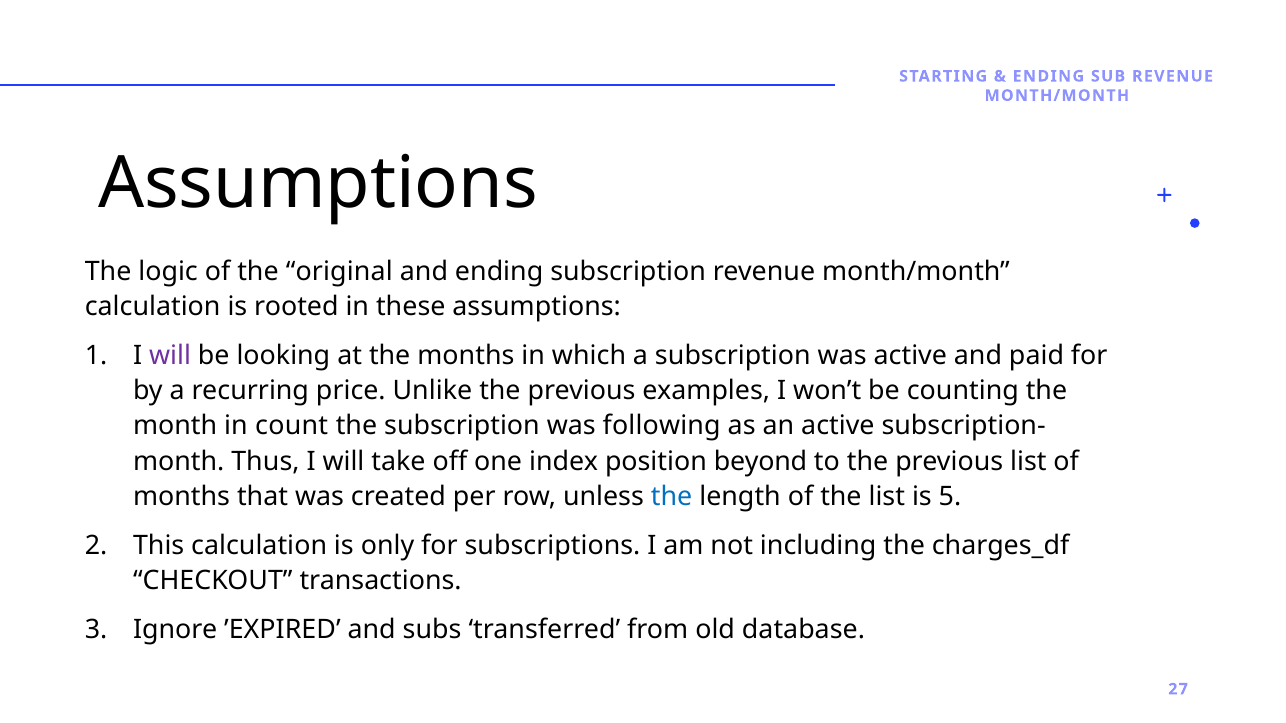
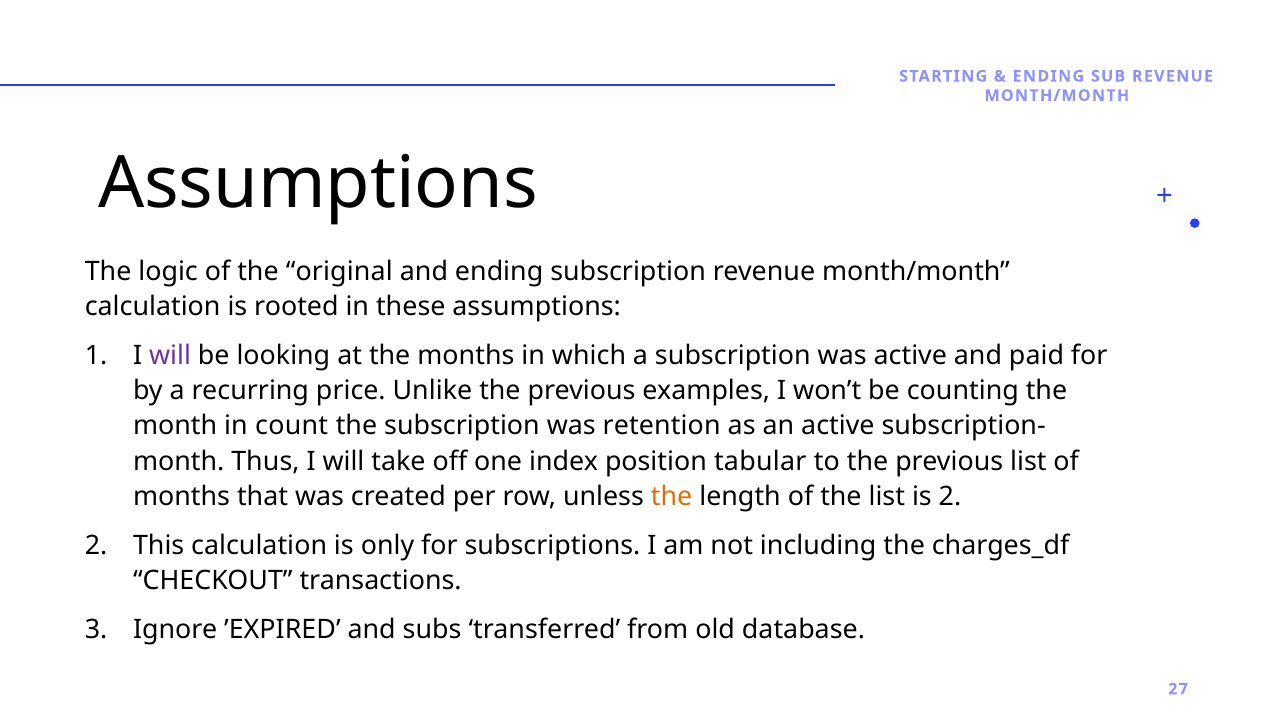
following: following -> retention (662, 426)
beyond: beyond -> tabular (760, 462)
the colour: blue -> orange (672, 497)
is 5: 5 -> 2 (950, 497)
